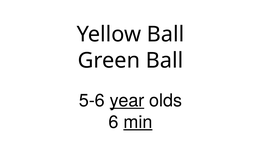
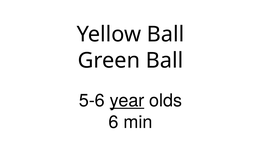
min underline: present -> none (138, 122)
